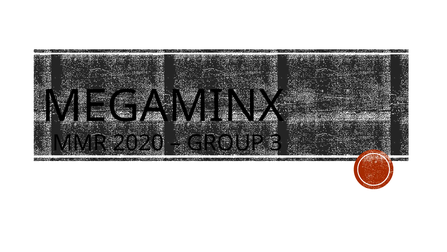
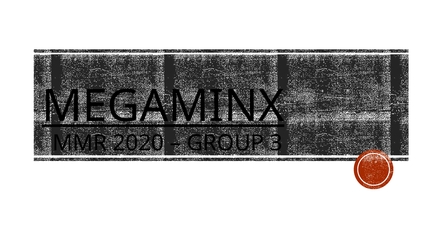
MEGAMINX underline: none -> present (163, 106)
